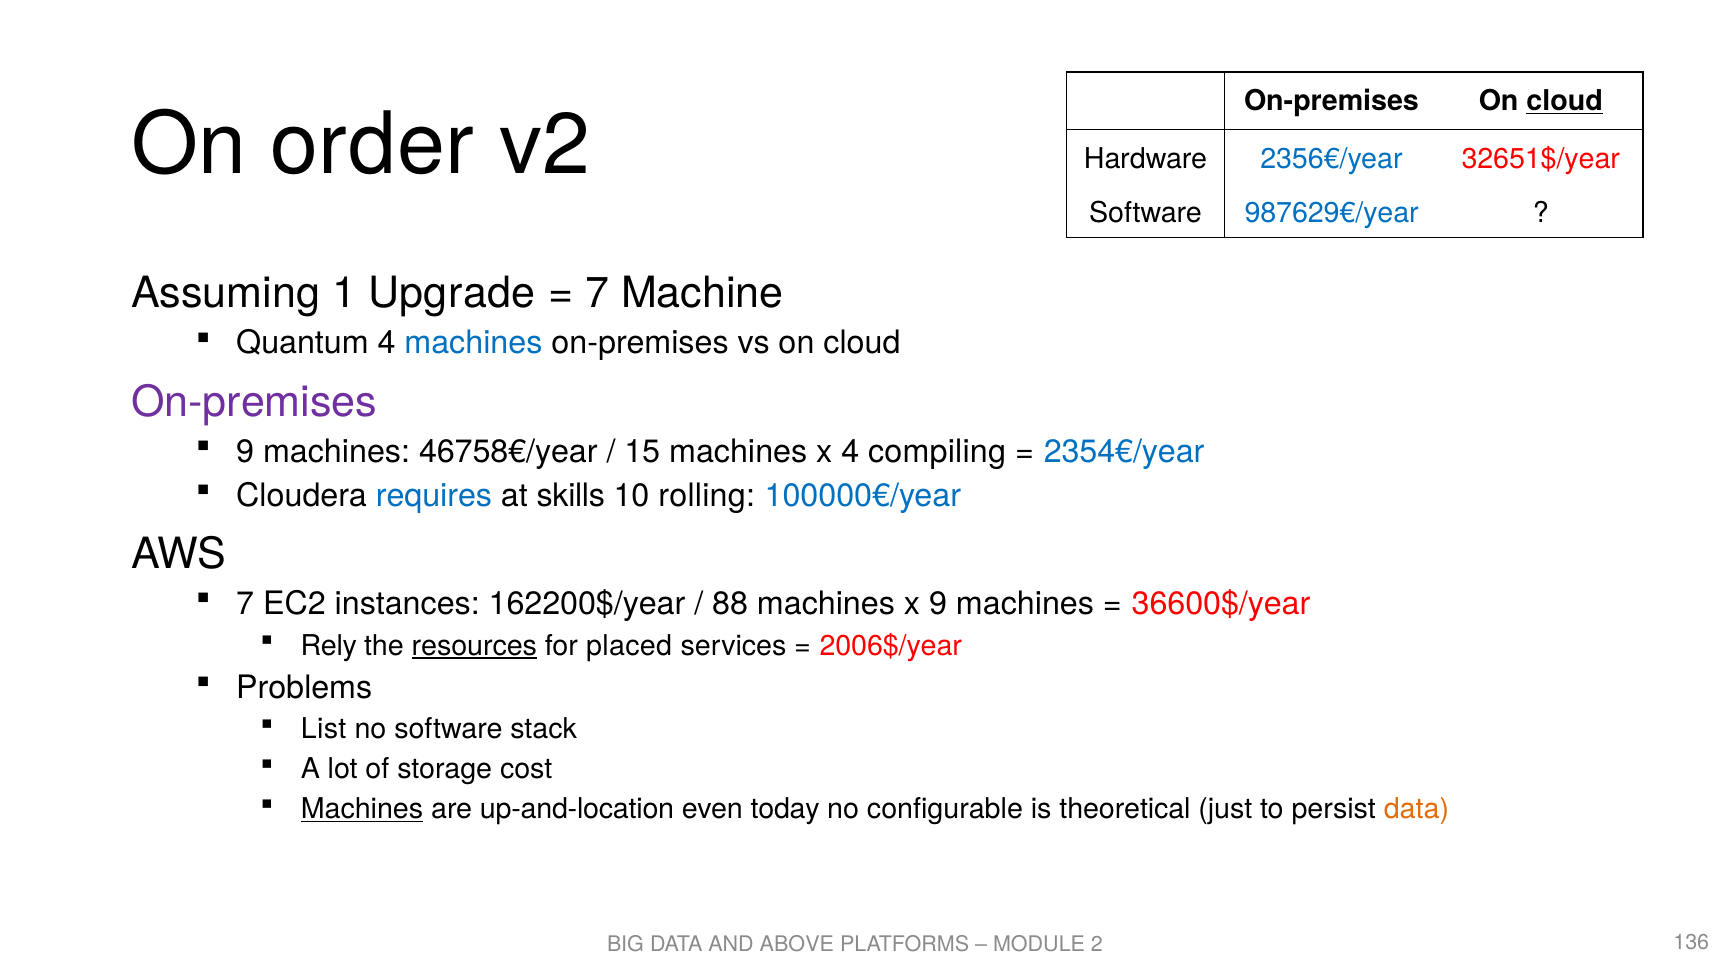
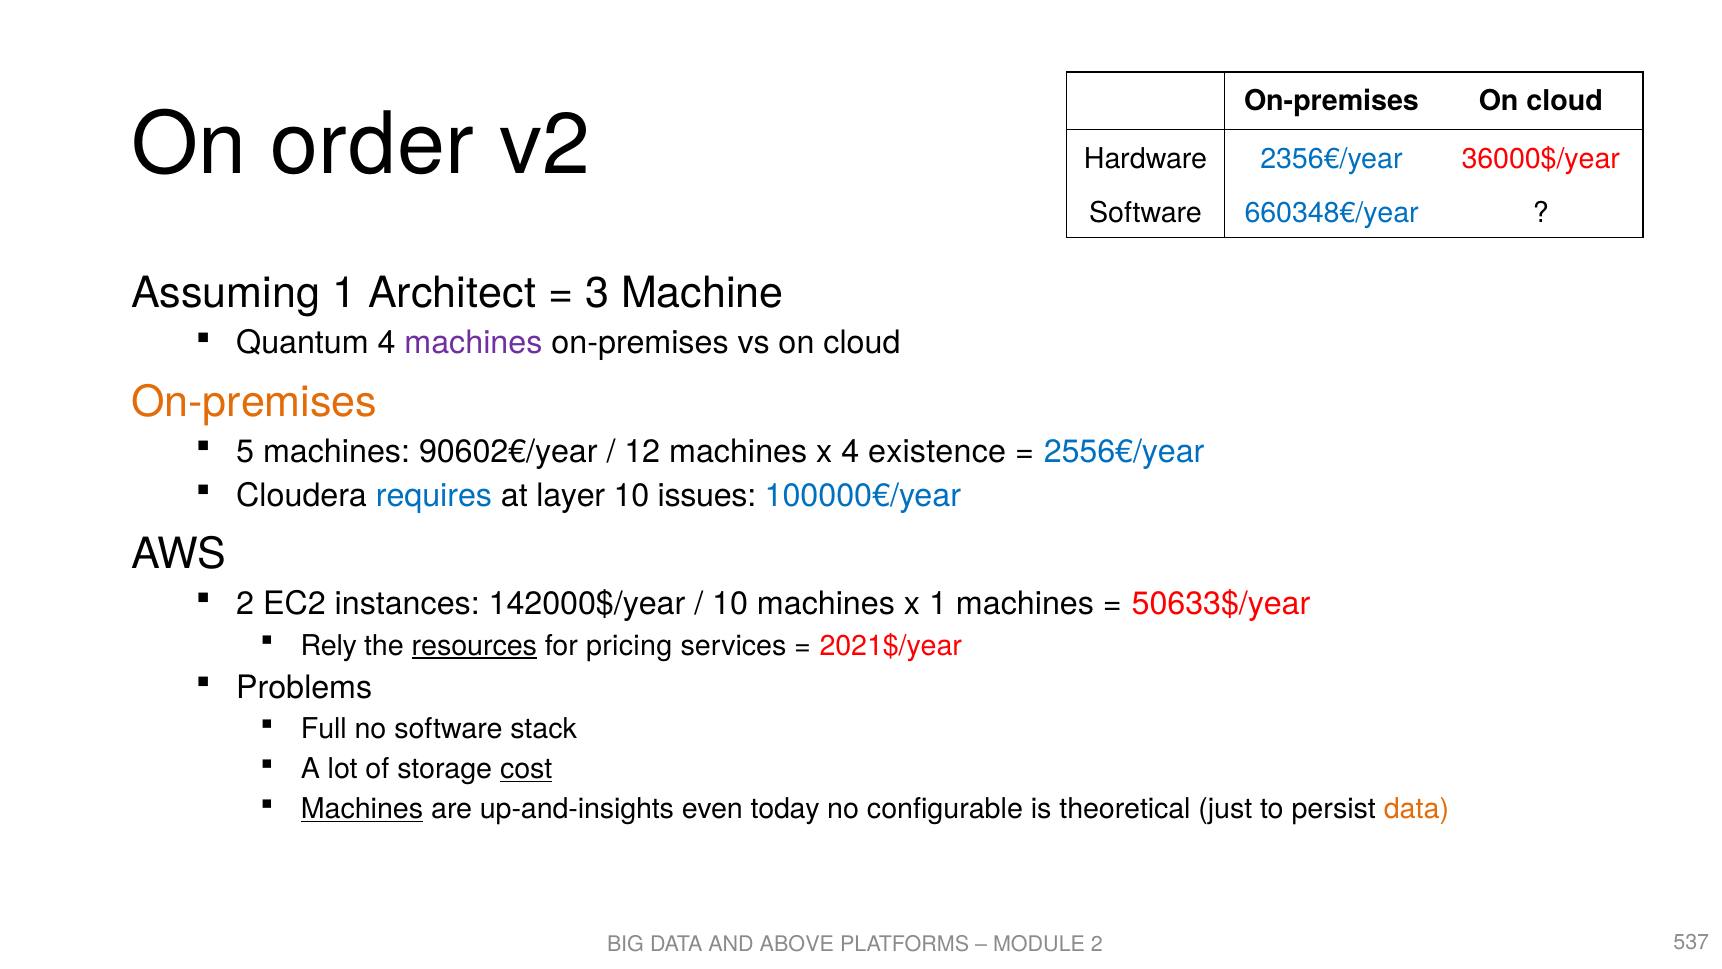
cloud underline: present -> none (1565, 101)
32651$/year: 32651$/year -> 36000$/year (1541, 159)
987629€/year: 987629€/year -> 660348€/year (1332, 213)
Upgrade: Upgrade -> Architect (452, 293)
7: 7 -> 3 (597, 293)
machines colour: blue -> purple (473, 343)
On-premises colour: purple -> orange (254, 402)
9: 9 -> 5 (245, 451)
46758€/year: 46758€/year -> 90602€/year (508, 451)
15: 15 -> 12 (642, 451)
compiling: compiling -> existence (937, 451)
2354€/year: 2354€/year -> 2556€/year (1124, 451)
skills: skills -> layer (571, 495)
rolling: rolling -> issues (707, 495)
7: 7 -> 2 (245, 603)
162200$/year: 162200$/year -> 142000$/year (587, 603)
88: 88 -> 10 (730, 603)
x 9: 9 -> 1 (938, 603)
36600$/year: 36600$/year -> 50633$/year (1221, 603)
placed: placed -> pricing (629, 645)
2006$/year: 2006$/year -> 2021$/year (891, 645)
List: List -> Full (324, 729)
cost underline: none -> present (526, 769)
up-and-location: up-and-location -> up-and-insights (577, 809)
136: 136 -> 537 (1691, 942)
